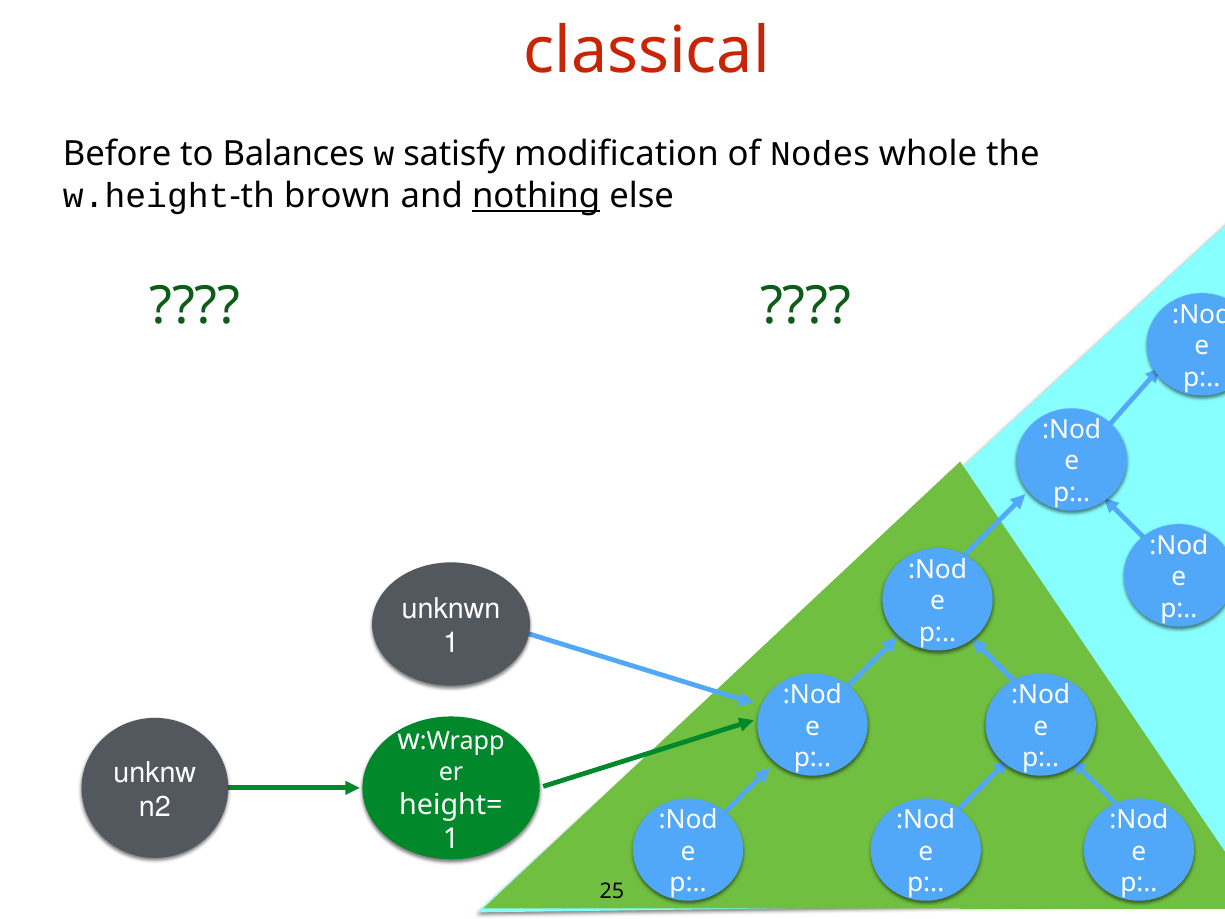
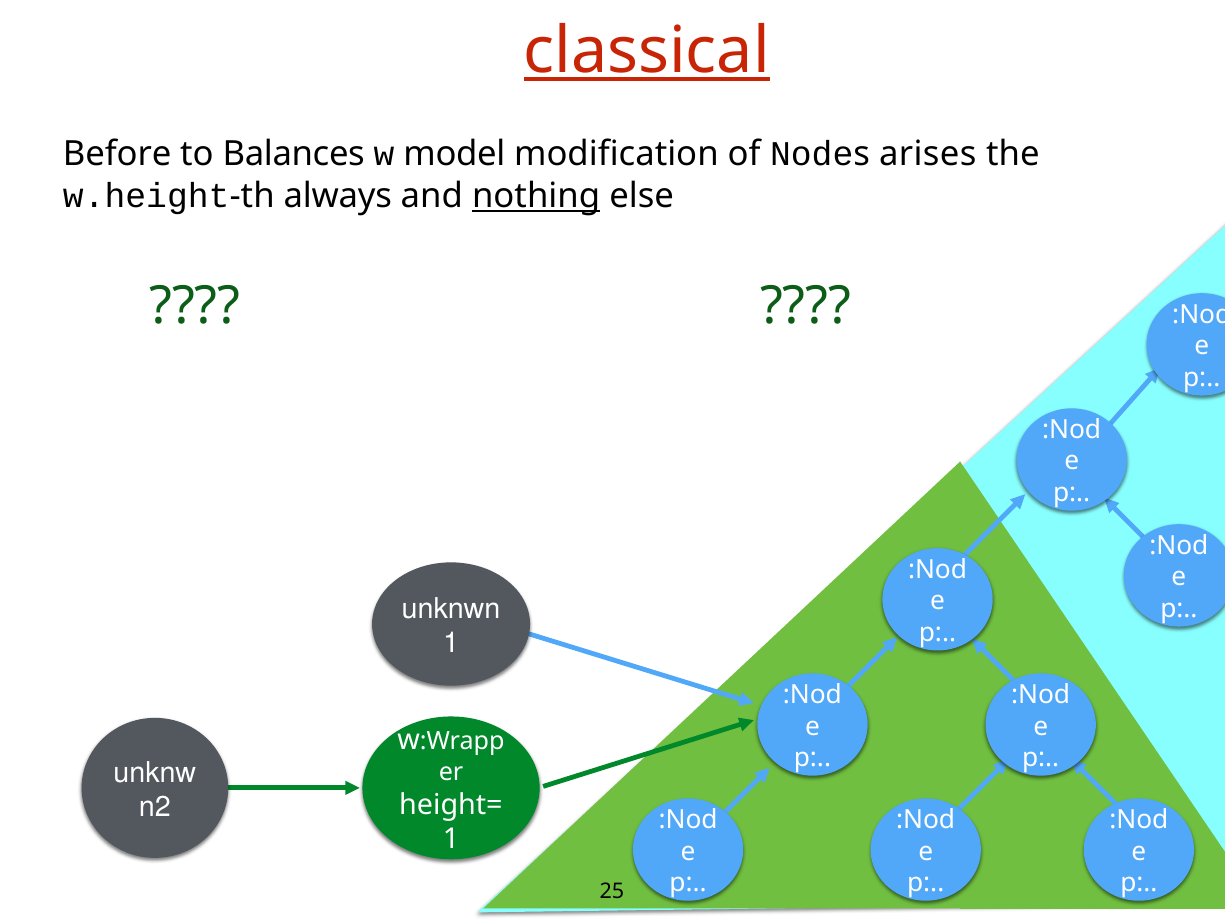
classical underline: none -> present (647, 52)
satisfy: satisfy -> model (454, 154)
whole: whole -> arises (928, 154)
brown: brown -> always (338, 196)
